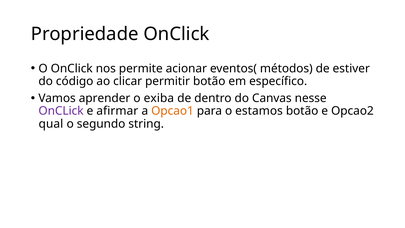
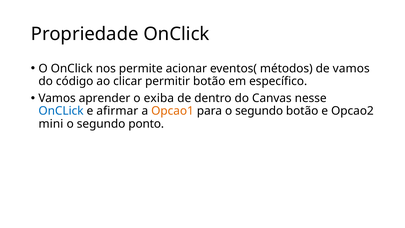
de estiver: estiver -> vamos (351, 68)
OnCLick colour: purple -> blue (61, 111)
para o estamos: estamos -> segundo (259, 111)
qual: qual -> mini (51, 124)
string: string -> ponto (146, 124)
